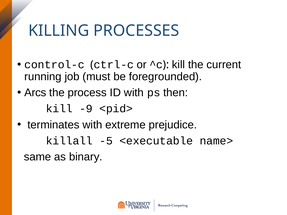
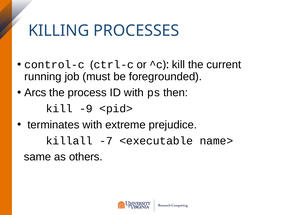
-5: -5 -> -7 (106, 141)
binary: binary -> others (86, 157)
